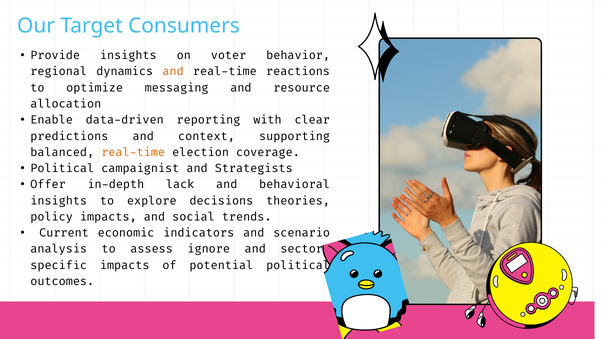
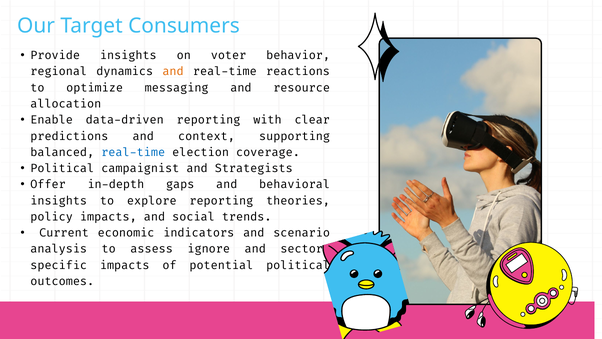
real-time colour: orange -> blue (133, 152)
lack: lack -> gaps (180, 184)
explore decisions: decisions -> reporting (221, 201)
